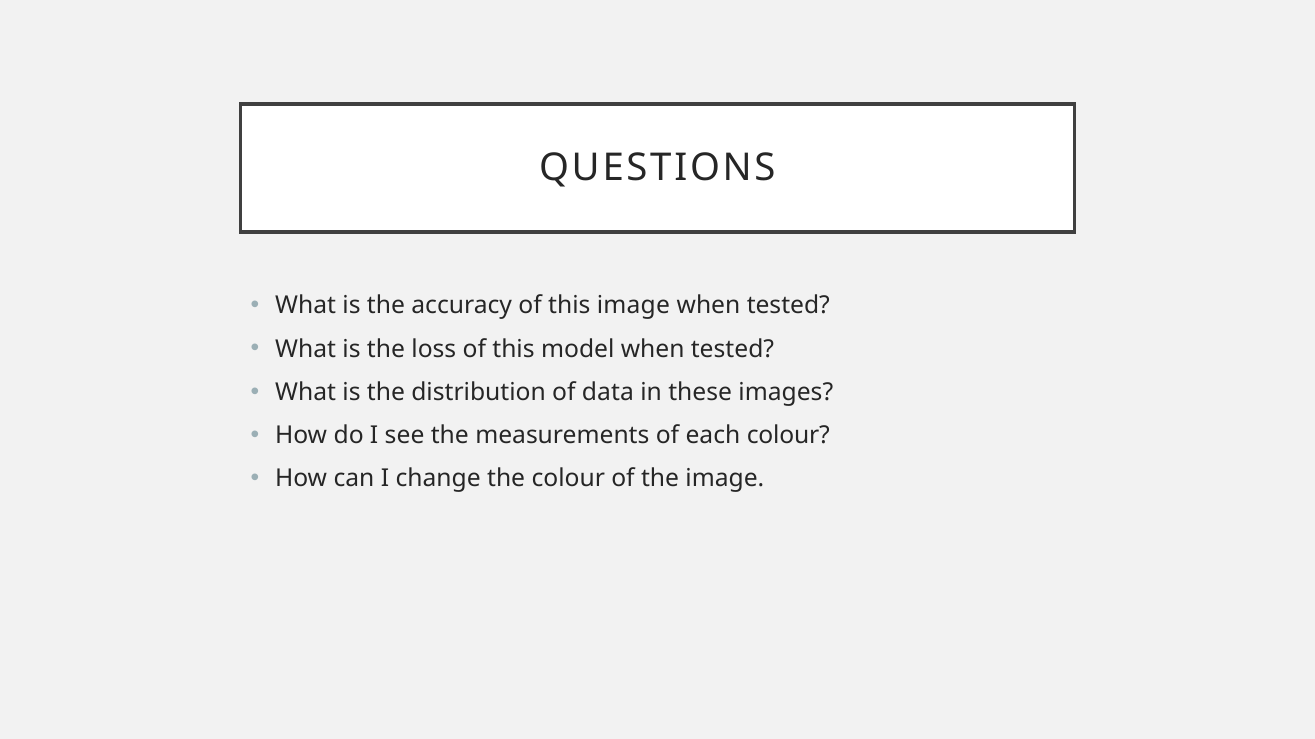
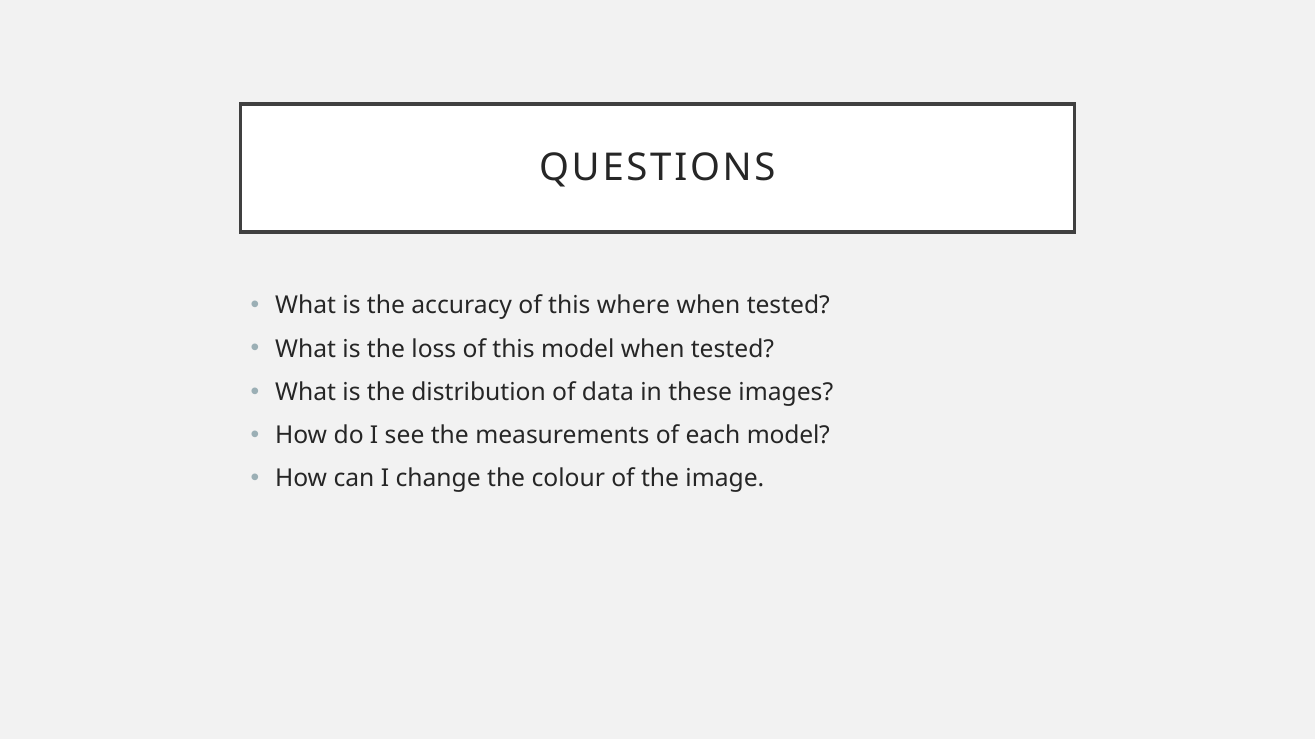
this image: image -> where (633, 306)
each colour: colour -> model (788, 436)
